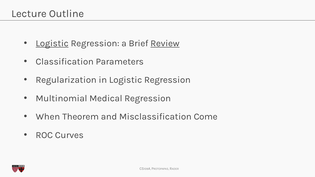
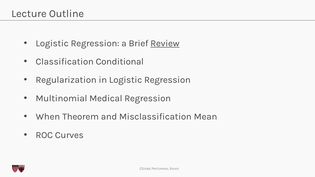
Logistic underline: present -> none (52, 43)
Parameters: Parameters -> Conditional (120, 62)
Come: Come -> Mean (206, 117)
